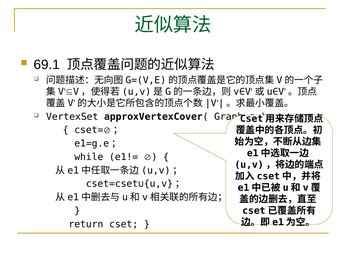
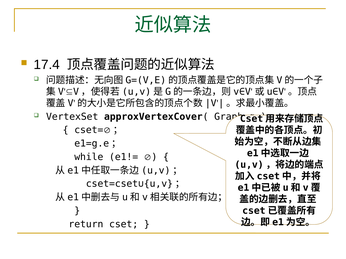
69.1: 69.1 -> 17.4 (47, 65)
